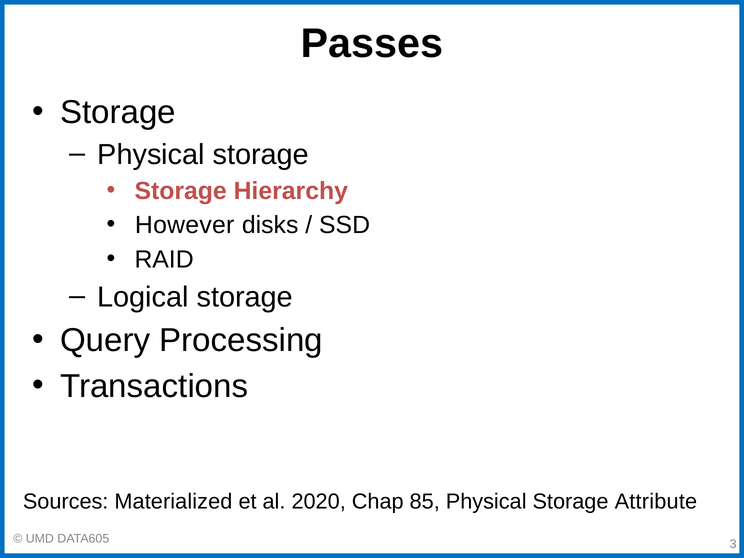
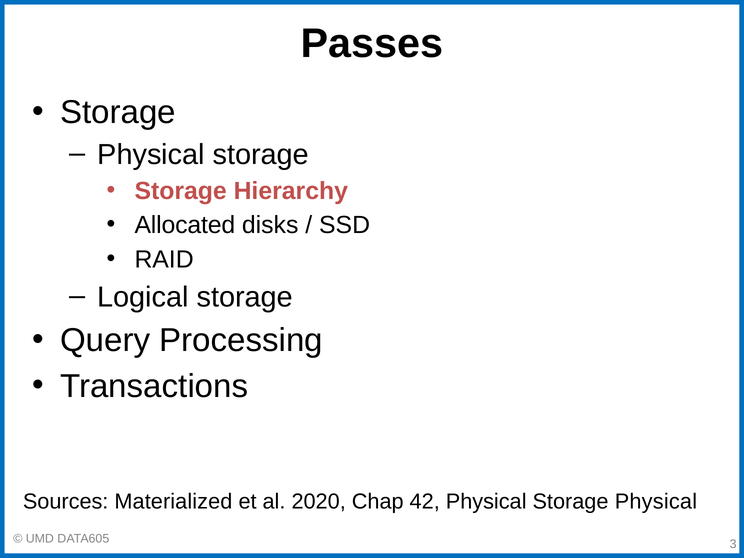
However: However -> Allocated (185, 225)
85: 85 -> 42 (425, 502)
Storage Attribute: Attribute -> Physical (656, 502)
